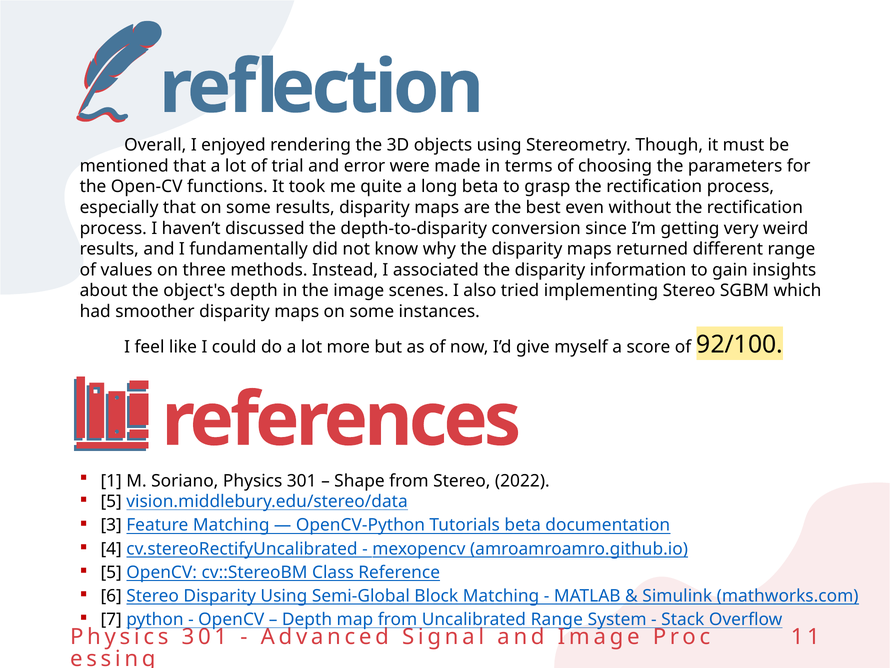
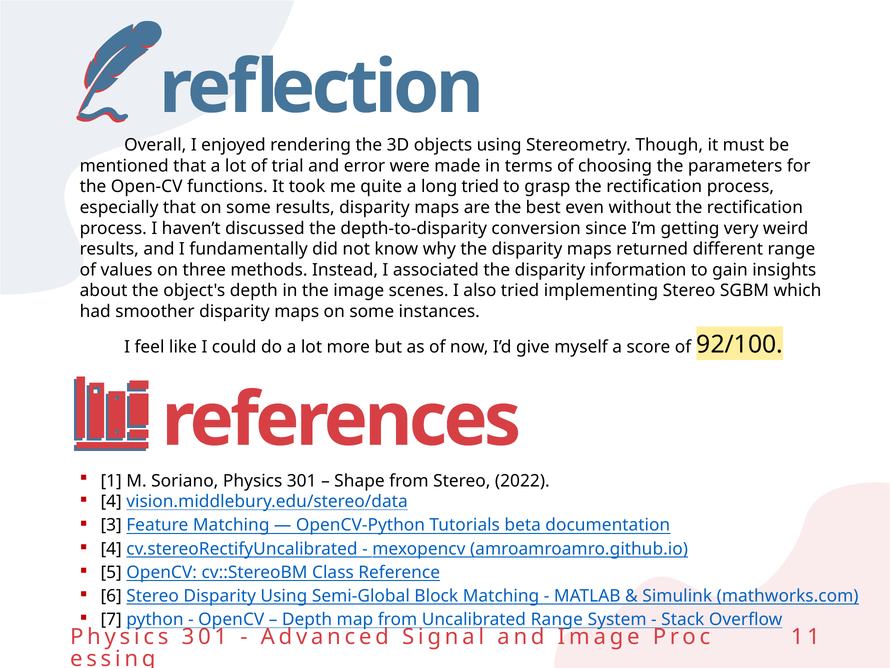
long beta: beta -> tried (480, 187)
5: 5 -> 4 (111, 501)
